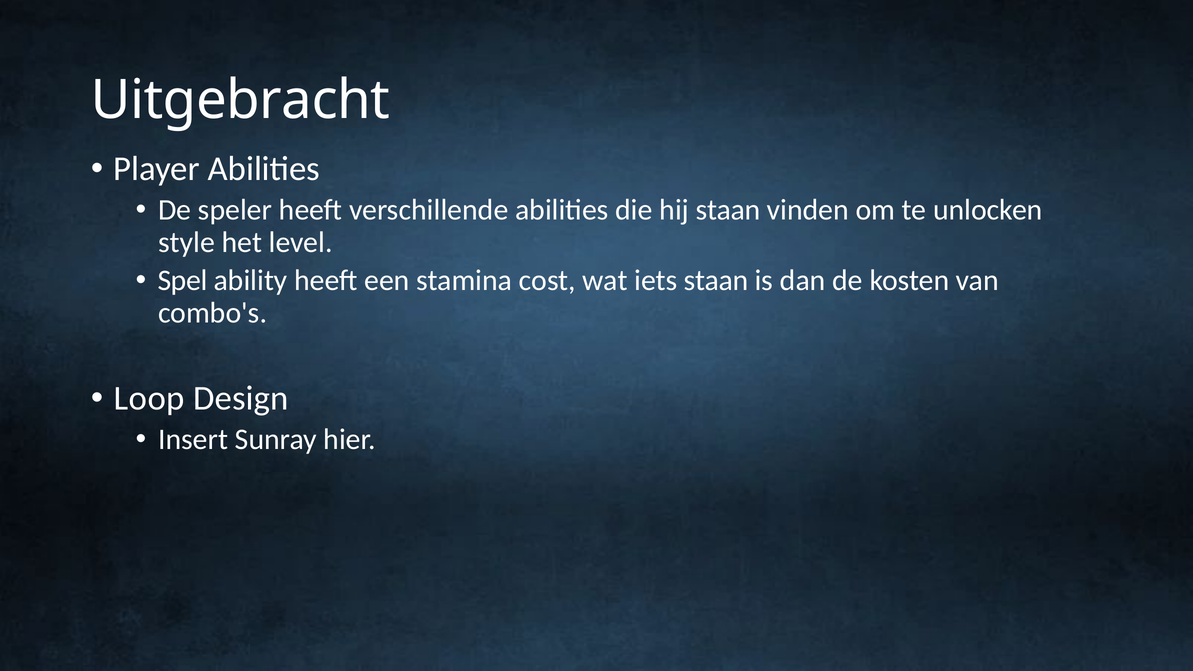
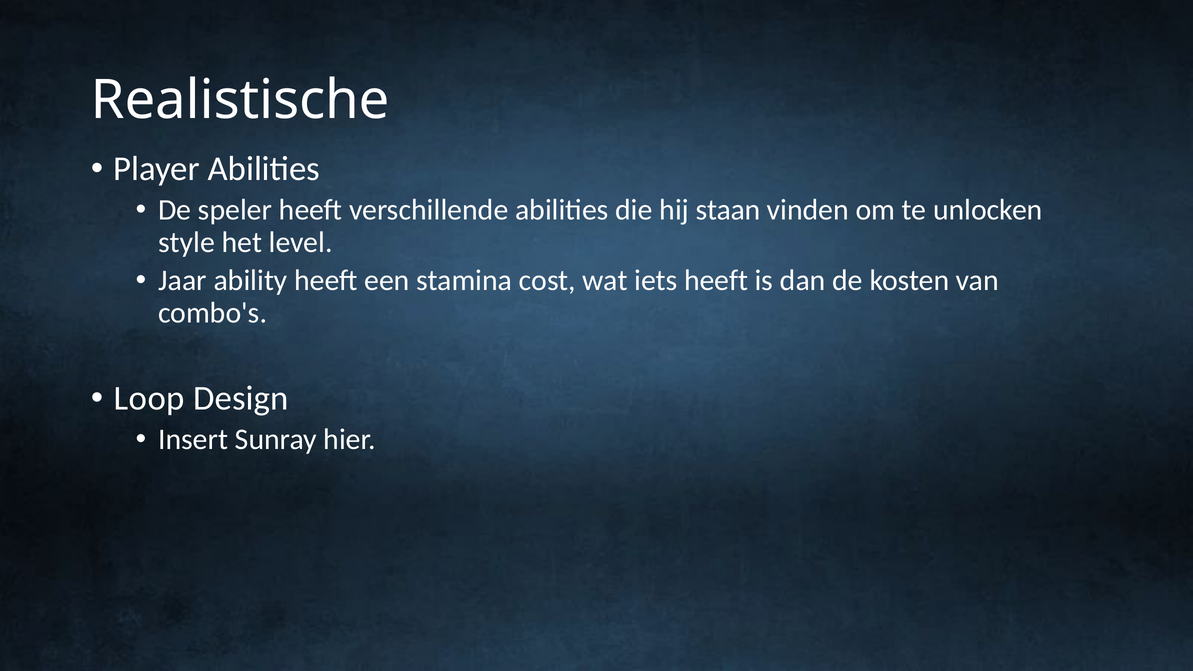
Uitgebracht: Uitgebracht -> Realistische (240, 100)
Spel: Spel -> Jaar (182, 281)
iets staan: staan -> heeft (716, 281)
